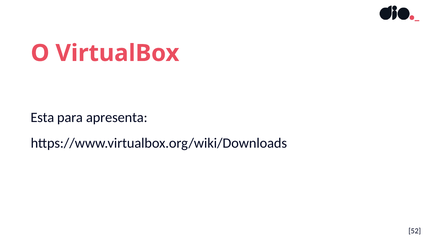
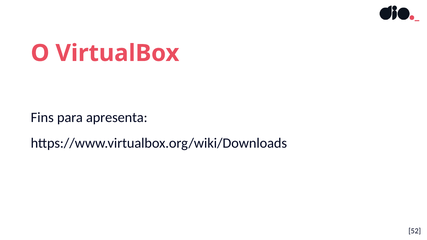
Esta: Esta -> Fins (42, 118)
